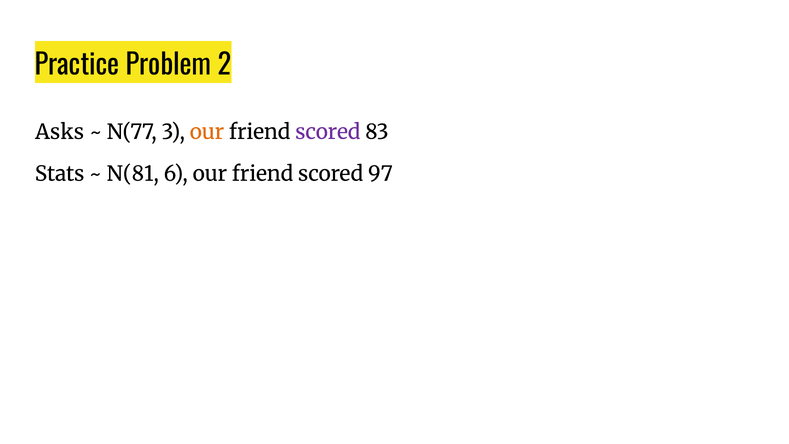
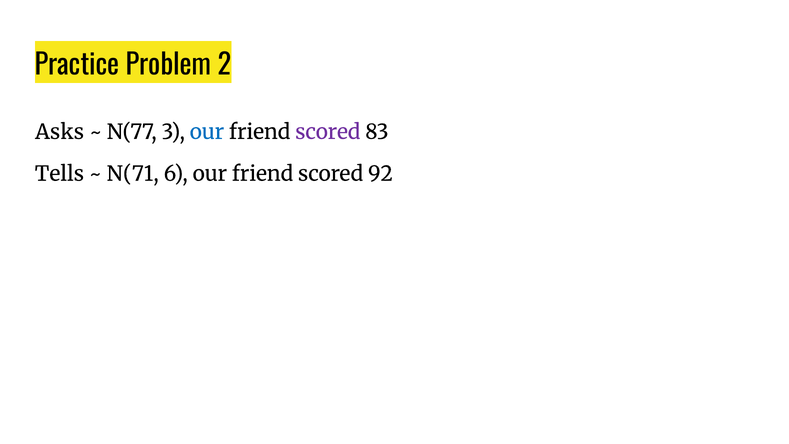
our colour: orange -> blue (207, 132)
Stats: Stats -> Tells (59, 174)
N(81: N(81 -> N(71 (133, 174)
97: 97 -> 92 (380, 174)
